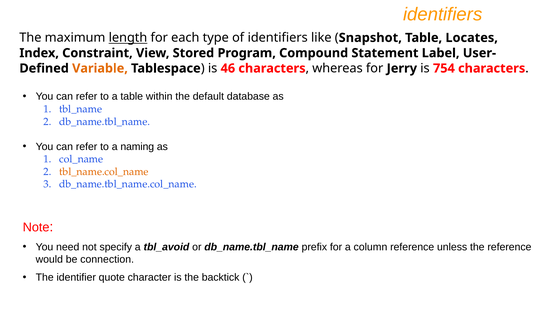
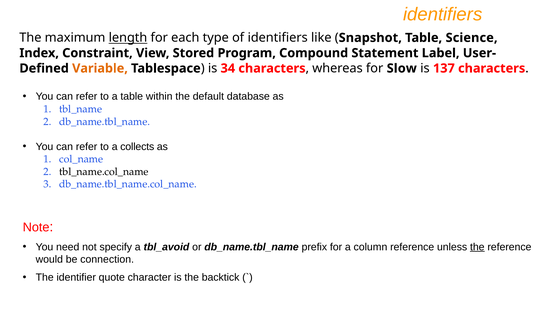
Locates: Locates -> Science (472, 38)
46: 46 -> 34 (228, 68)
Jerry: Jerry -> Slow (402, 68)
754: 754 -> 137 (444, 68)
naming: naming -> collects (137, 146)
tbl_name.col_name colour: orange -> black (104, 172)
the underline: none -> present (477, 247)
